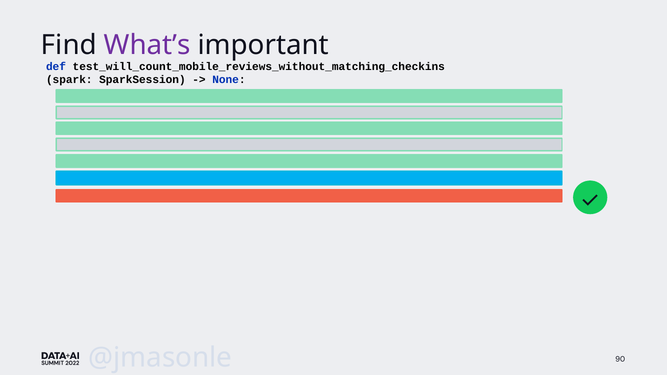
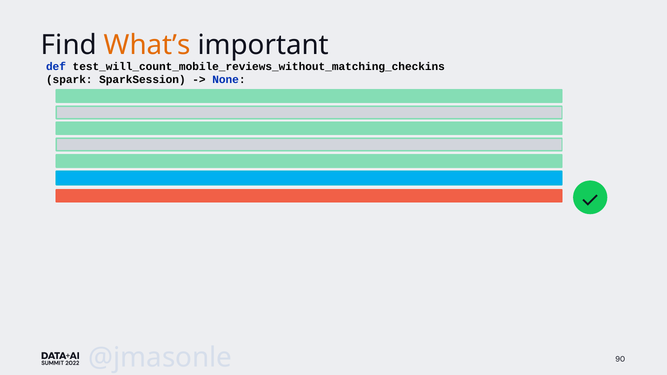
What’s colour: purple -> orange (147, 45)
